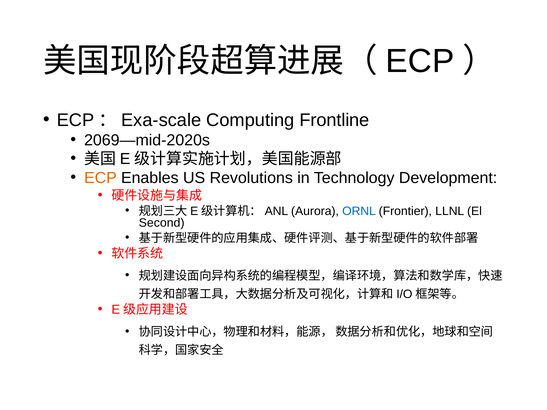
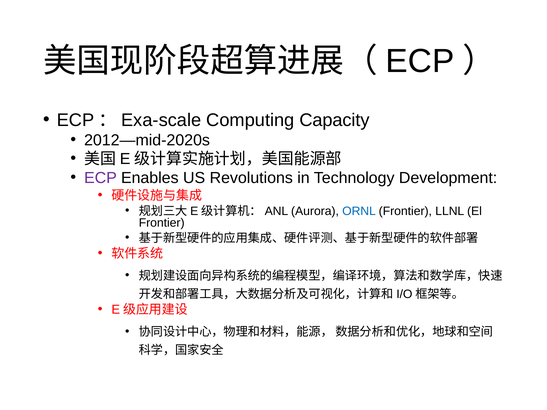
Frontline: Frontline -> Capacity (334, 120)
2069—mid-2020s: 2069—mid-2020s -> 2012—mid-2020s (147, 140)
ECP colour: orange -> purple (100, 178)
Second: Second -> Frontier (162, 223)
